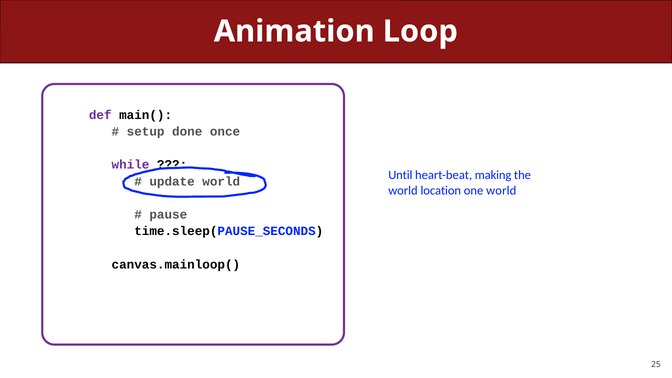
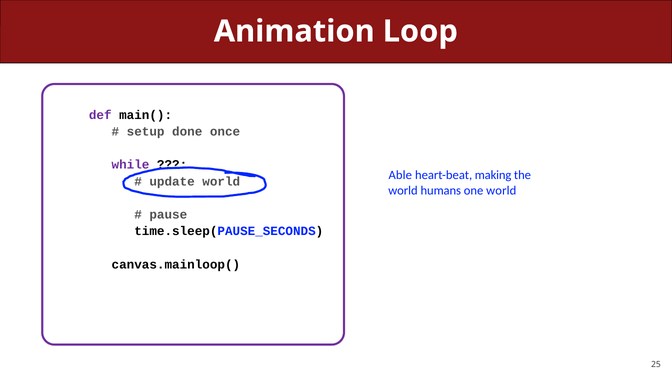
Until: Until -> Able (400, 175)
location: location -> humans (441, 190)
